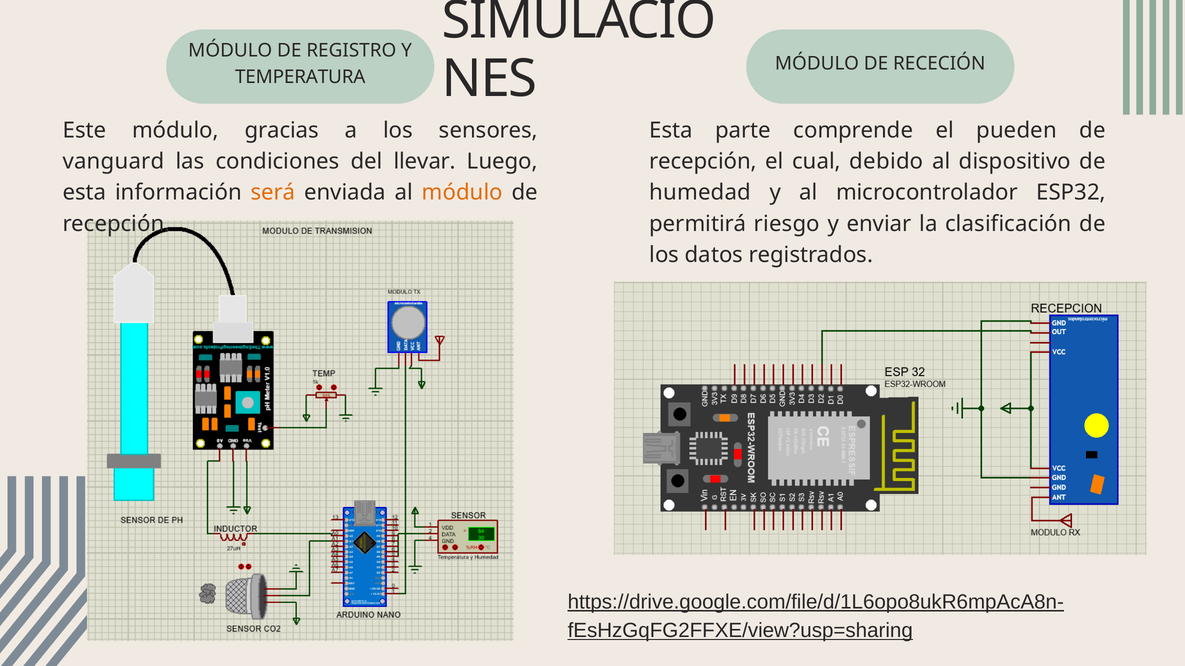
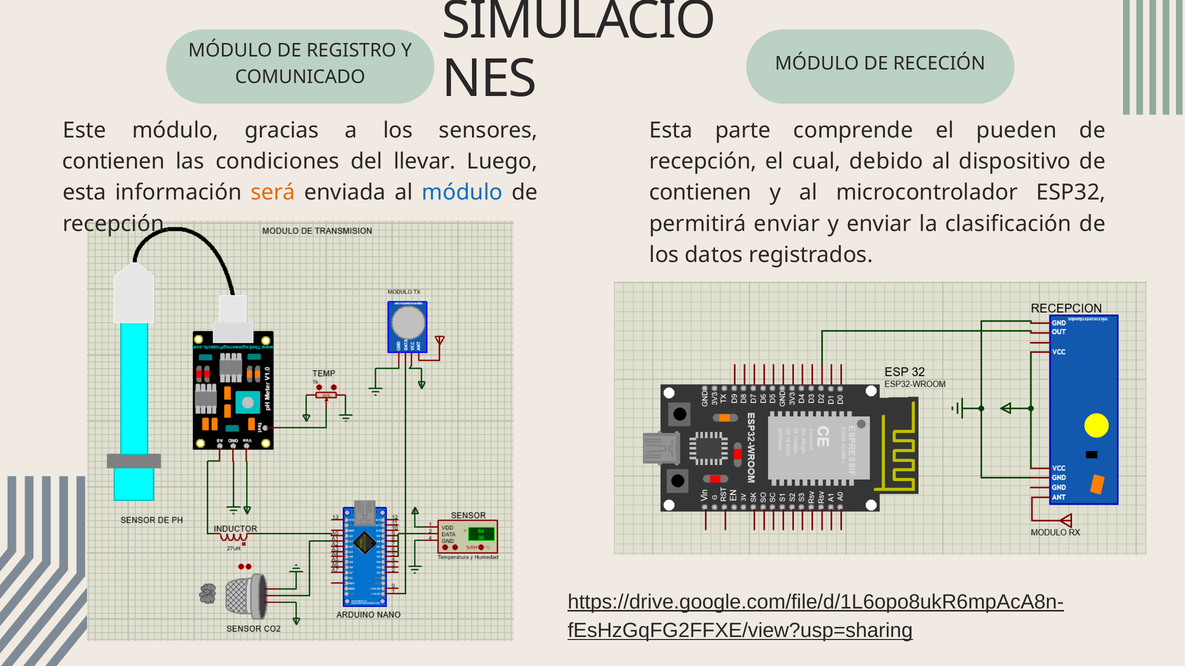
TEMPERATURA: TEMPERATURA -> COMUNICADO (300, 77)
vanguard: vanguard -> contienen (114, 162)
módulo colour: orange -> blue (462, 193)
humedad: humedad -> contienen (700, 193)
permitirá riesgo: riesgo -> enviar (787, 224)
